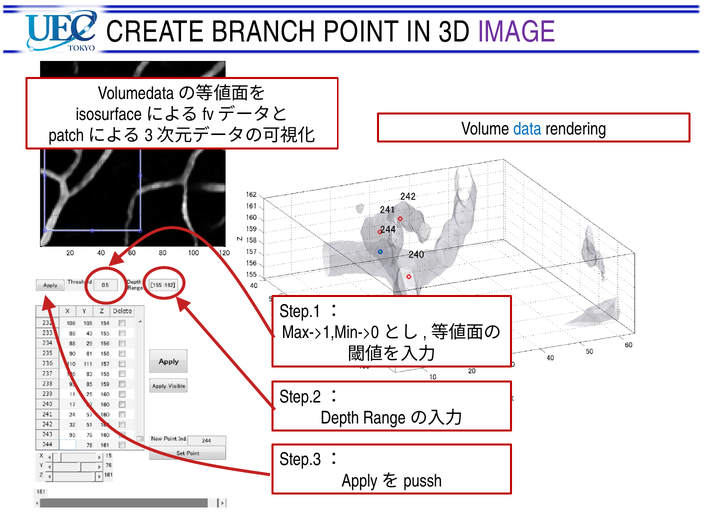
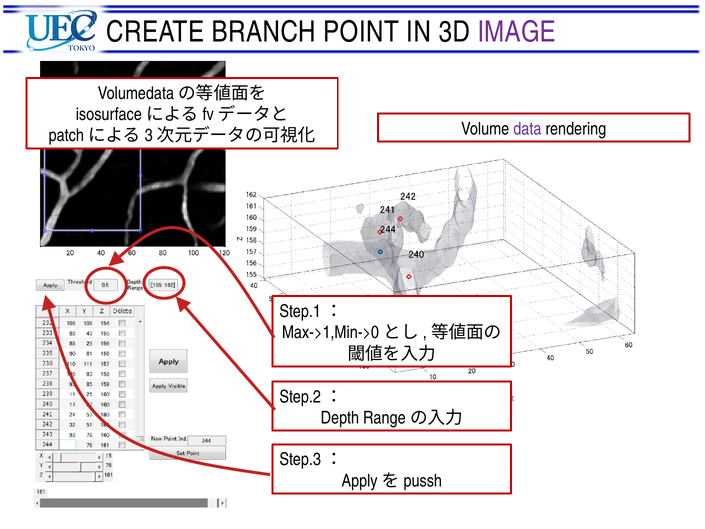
data colour: blue -> purple (527, 129)
